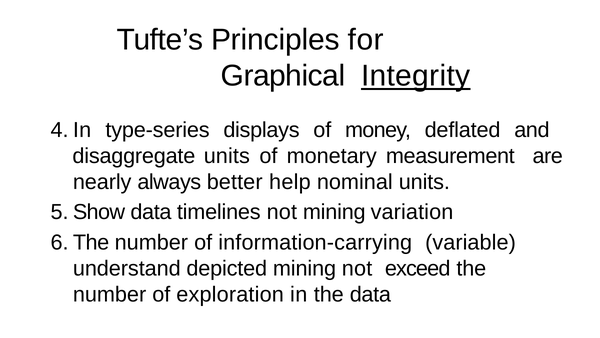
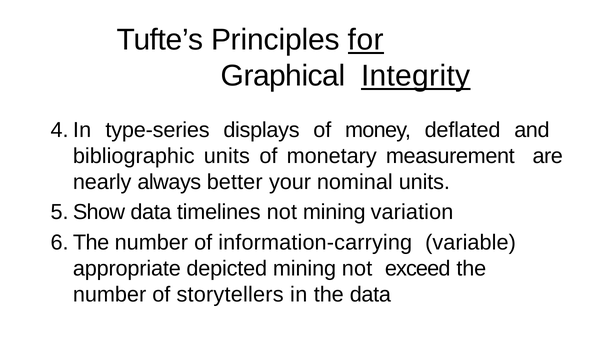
for underline: none -> present (366, 40)
disaggregate: disaggregate -> bibliographic (134, 156)
help: help -> your (290, 182)
understand: understand -> appropriate (127, 268)
exploration: exploration -> storytellers (230, 294)
